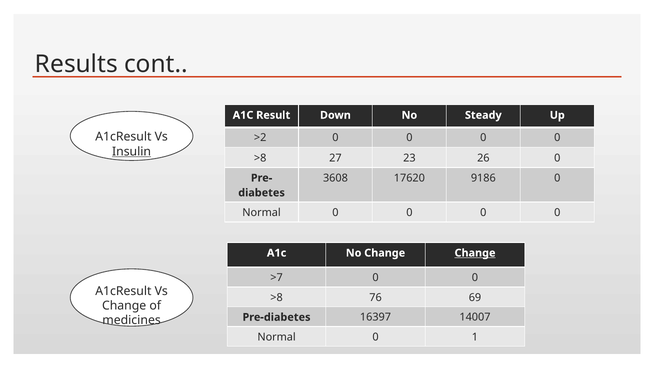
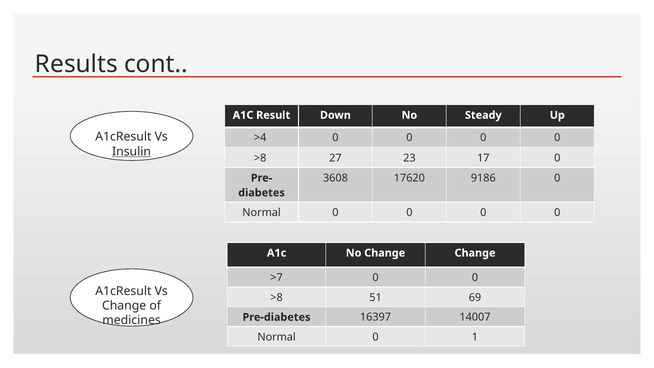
>2: >2 -> >4 (260, 138)
26: 26 -> 17 (483, 158)
Change underline: present -> none (475, 253)
76: 76 -> 51 (376, 297)
